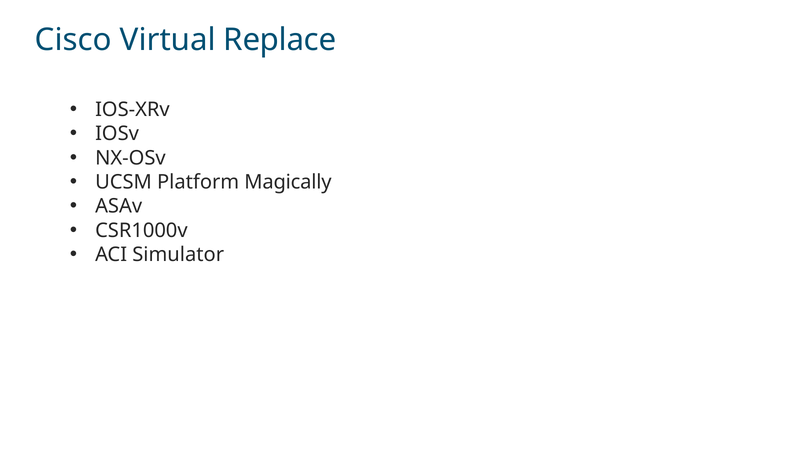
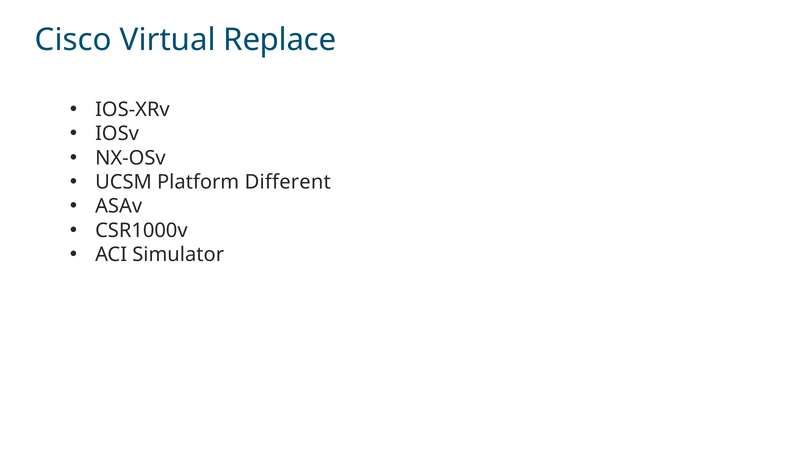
Magically: Magically -> Different (288, 182)
